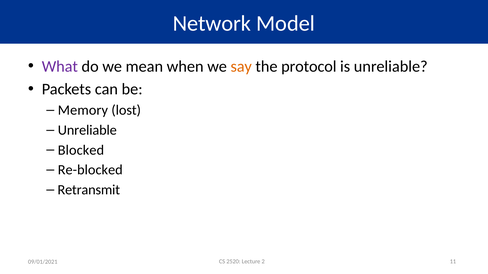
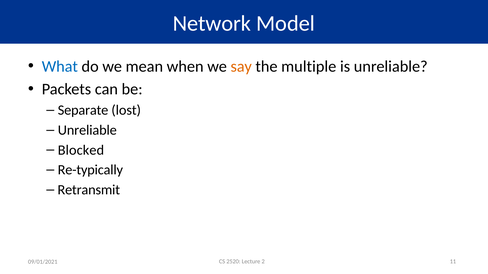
What colour: purple -> blue (60, 67)
protocol: protocol -> multiple (309, 67)
Memory: Memory -> Separate (83, 110)
Re-blocked: Re-blocked -> Re-typically (90, 170)
